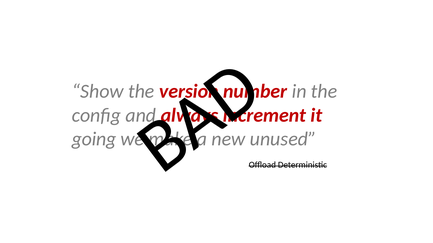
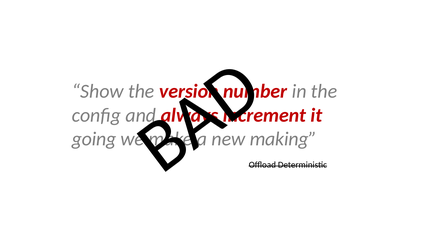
unused: unused -> making (283, 139)
